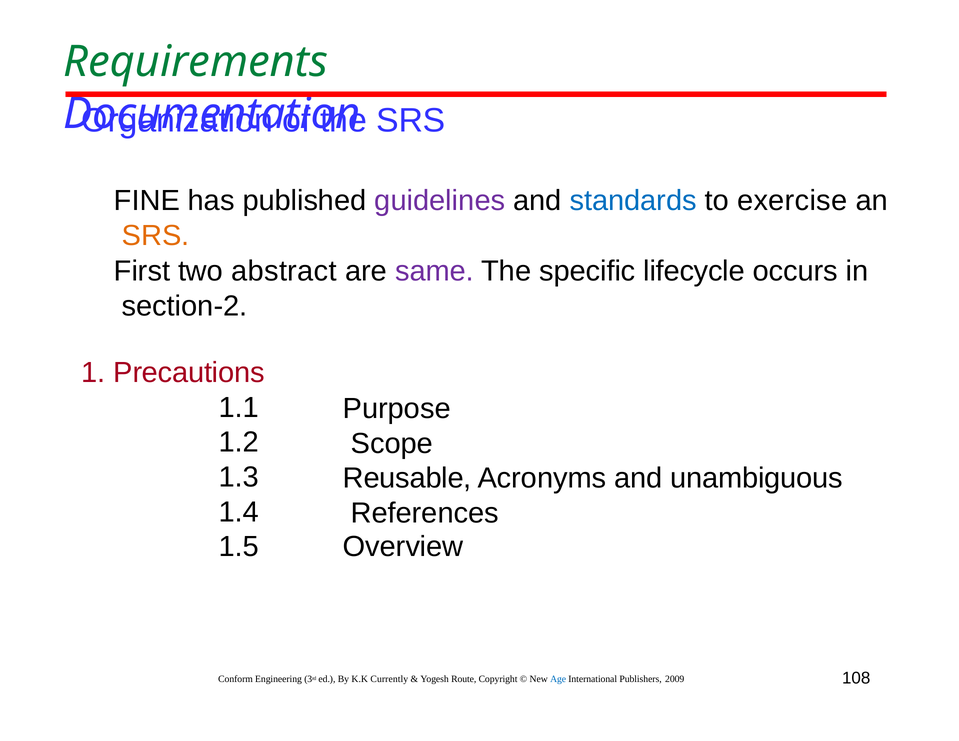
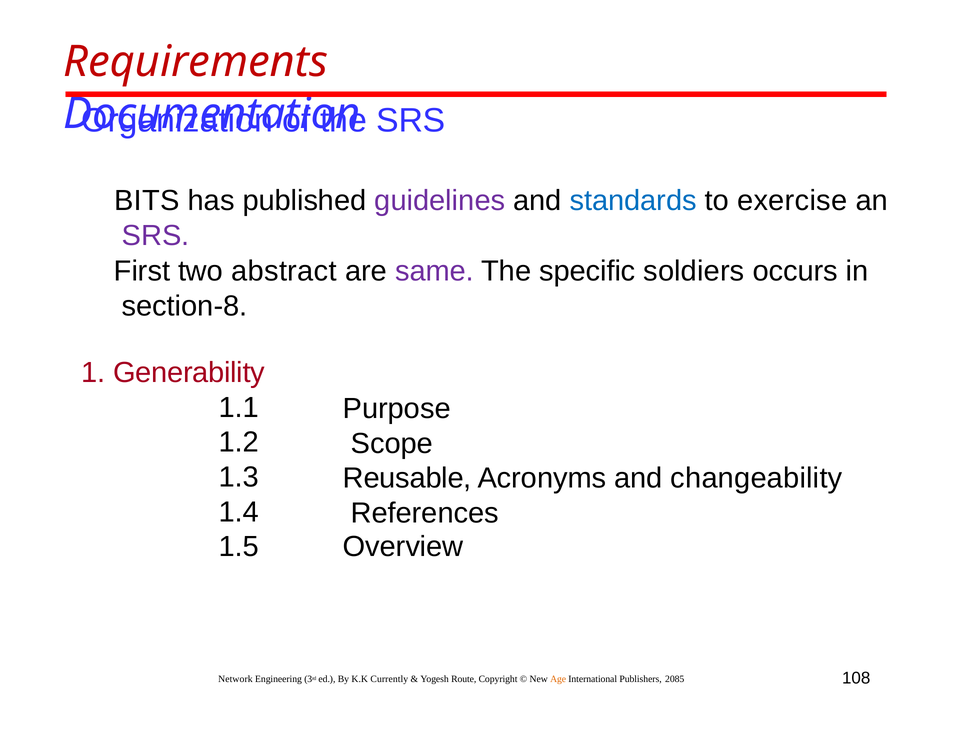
Requirements colour: green -> red (196, 62)
FINE: FINE -> BITS (147, 201)
SRS colour: orange -> purple (156, 235)
lifecycle: lifecycle -> soldiers (694, 271)
section-2: section-2 -> section-8 (185, 306)
Precautions: Precautions -> Generability (189, 373)
unambiguous: unambiguous -> changeability (756, 478)
Conform: Conform -> Network (235, 679)
Age colour: blue -> orange (558, 679)
2009: 2009 -> 2085 (675, 679)
